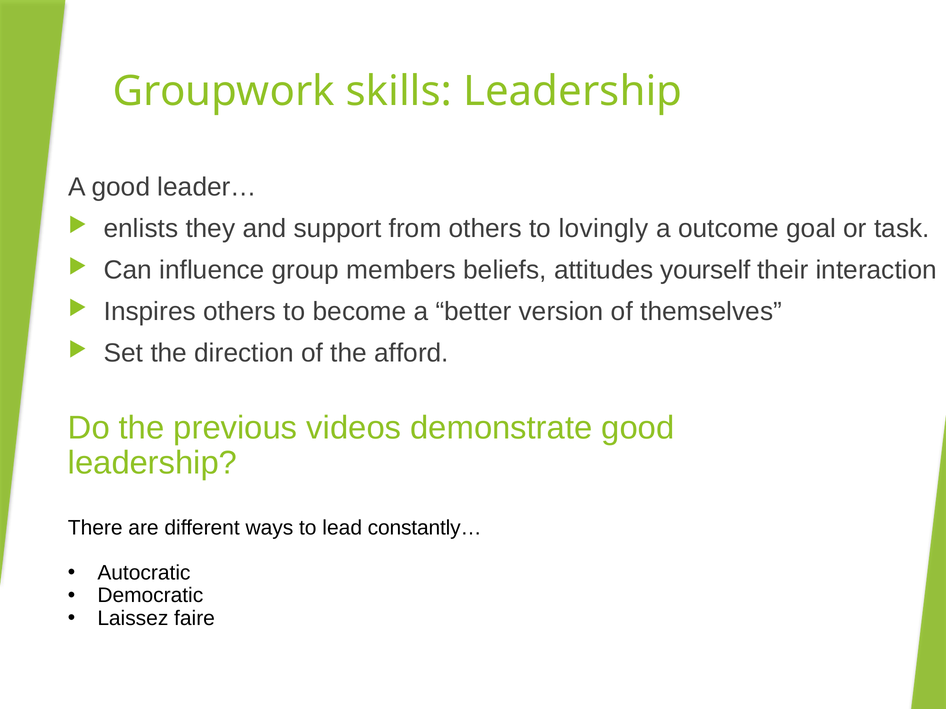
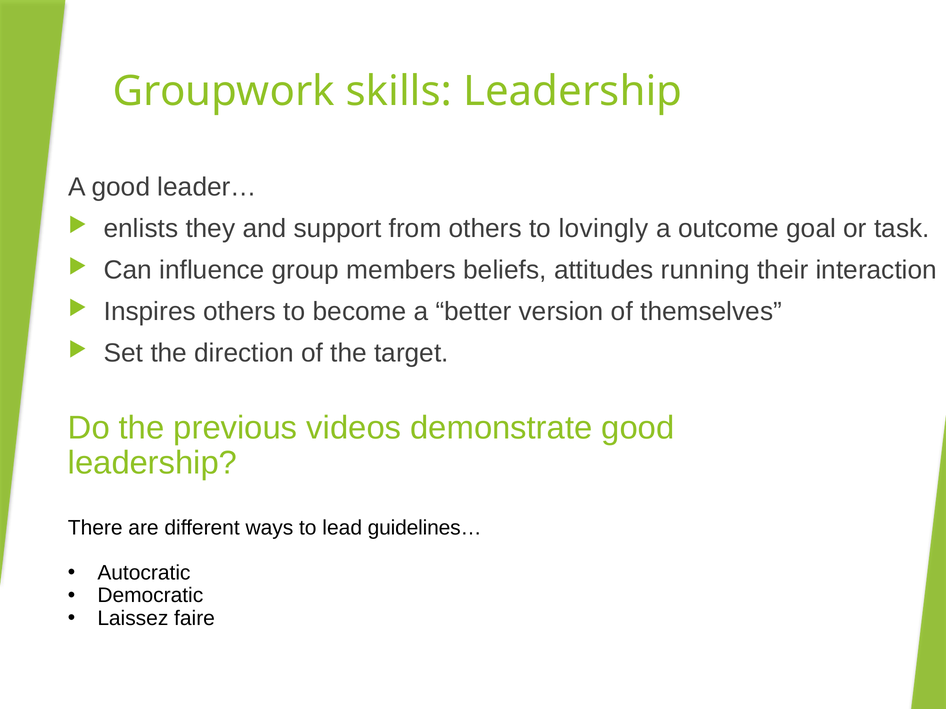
yourself: yourself -> running (705, 270)
afford: afford -> target (411, 354)
constantly…: constantly… -> guidelines… (425, 528)
